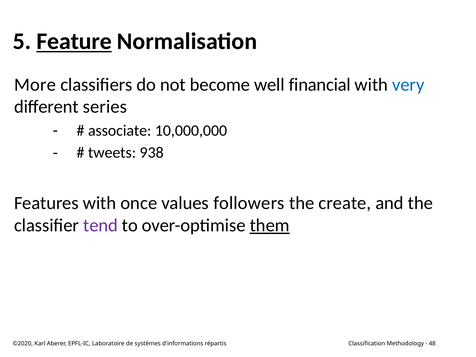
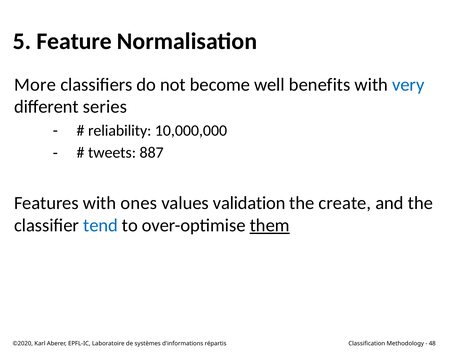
Feature underline: present -> none (74, 41)
financial: financial -> benefits (320, 85)
associate: associate -> reliability (120, 130)
938: 938 -> 887 (152, 153)
once: once -> ones (139, 203)
followers: followers -> validation (249, 203)
tend colour: purple -> blue (101, 225)
